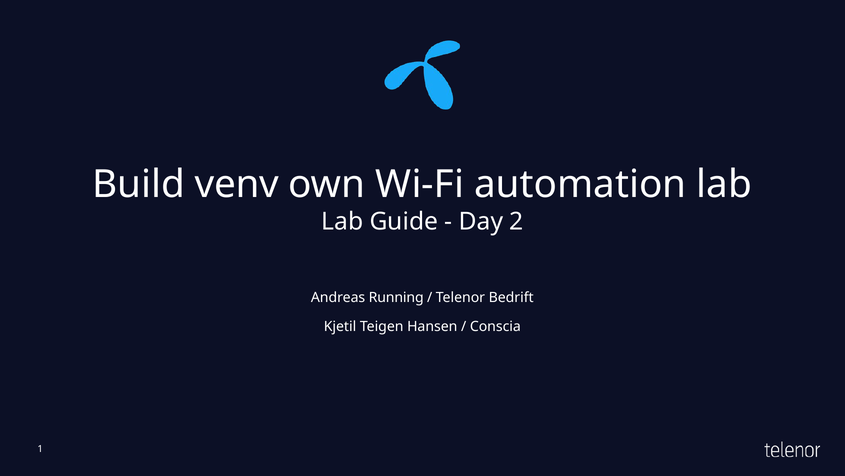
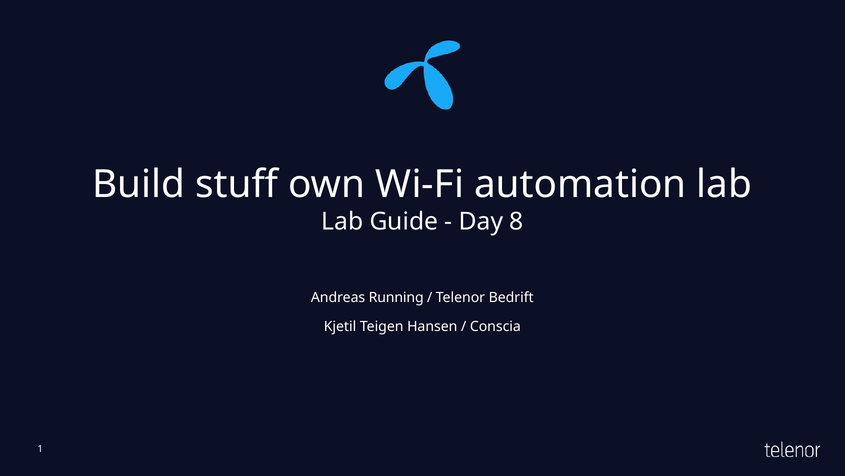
venv: venv -> stuff (237, 184)
2: 2 -> 8 (516, 221)
